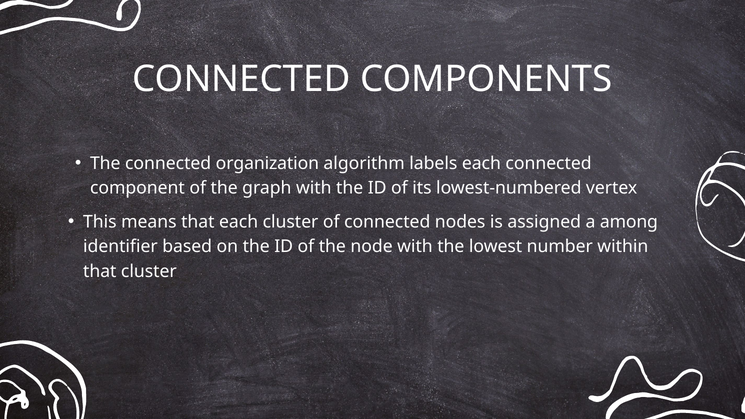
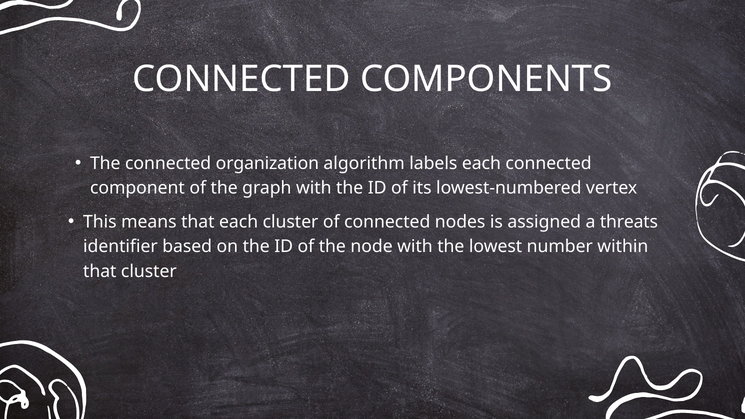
among: among -> threats (629, 222)
